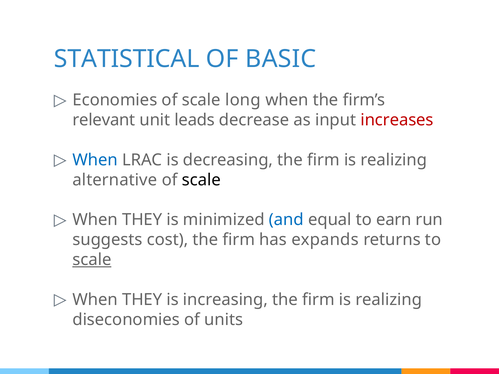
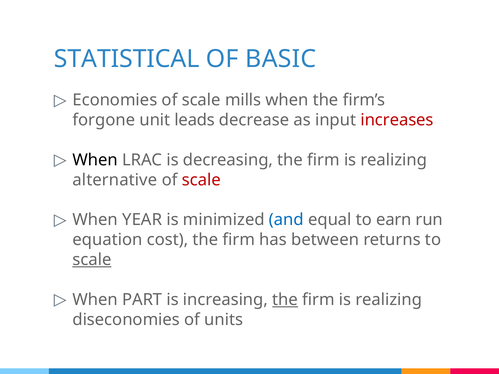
long: long -> mills (243, 100)
relevant: relevant -> forgone (104, 120)
When colour: blue -> black (95, 160)
scale colour: black -> red (201, 180)
THEY: THEY -> YEAR (142, 220)
suggests: suggests -> equation (107, 240)
expands: expands -> between (325, 240)
THEY: THEY -> PART (142, 300)
the underline: none -> present (285, 300)
